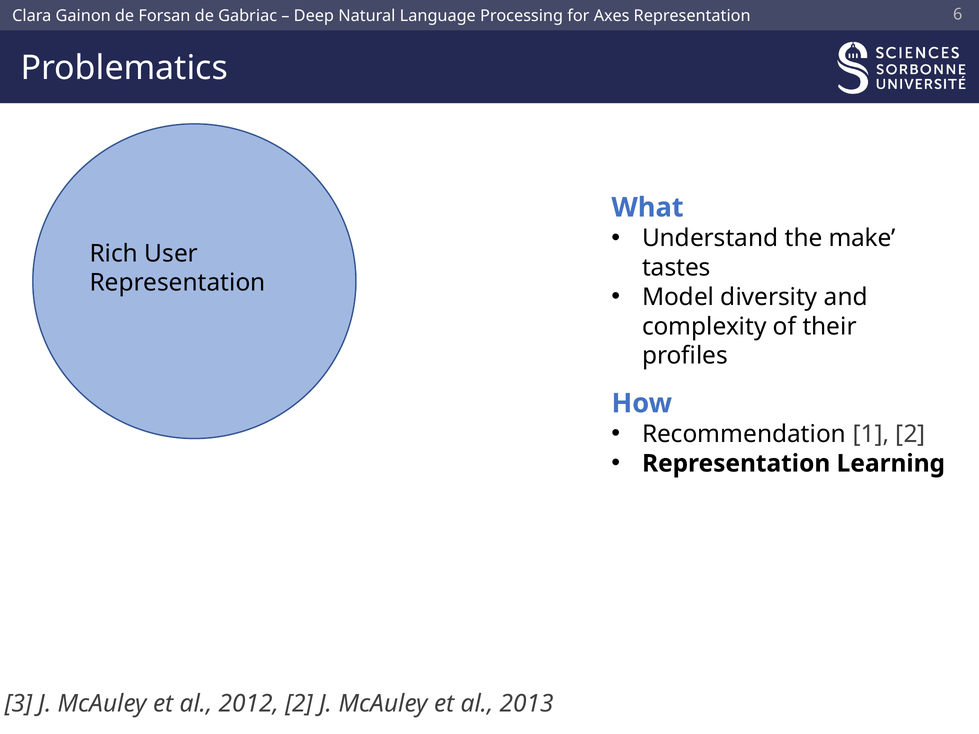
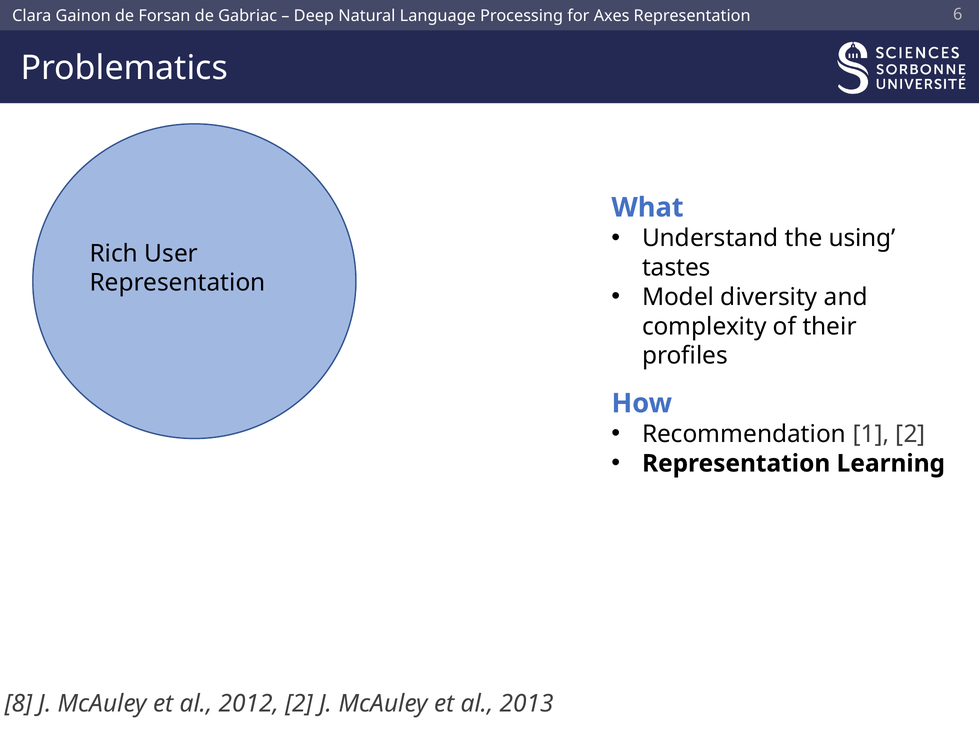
make: make -> using (862, 238)
3: 3 -> 8 (18, 704)
